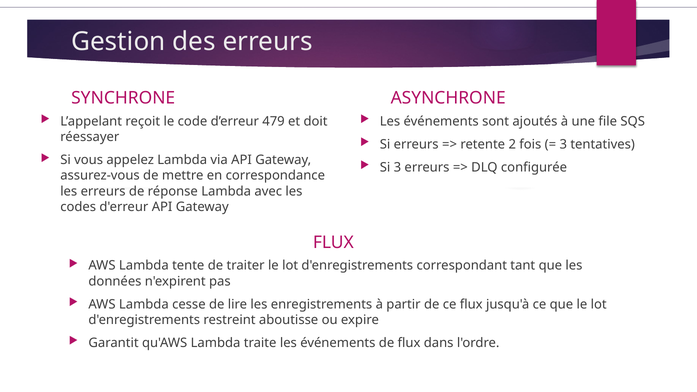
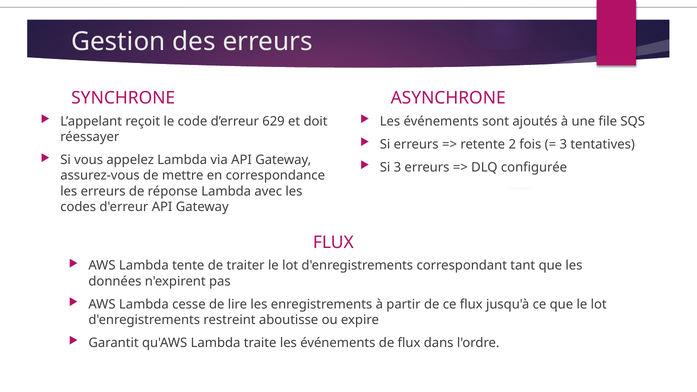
479: 479 -> 629 (273, 121)
